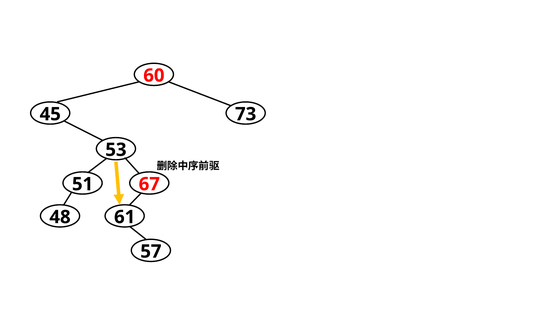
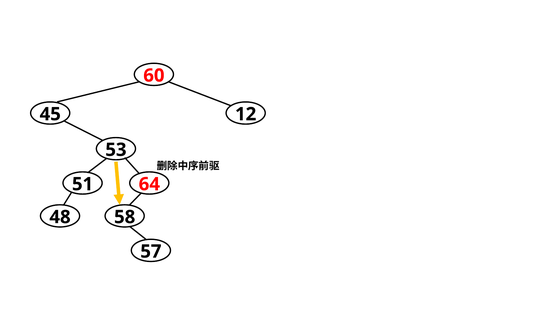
73: 73 -> 12 (246, 114)
67: 67 -> 64 (149, 184)
61: 61 -> 58 (125, 217)
